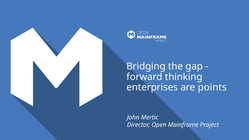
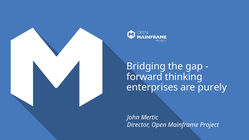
points: points -> purely (212, 87)
